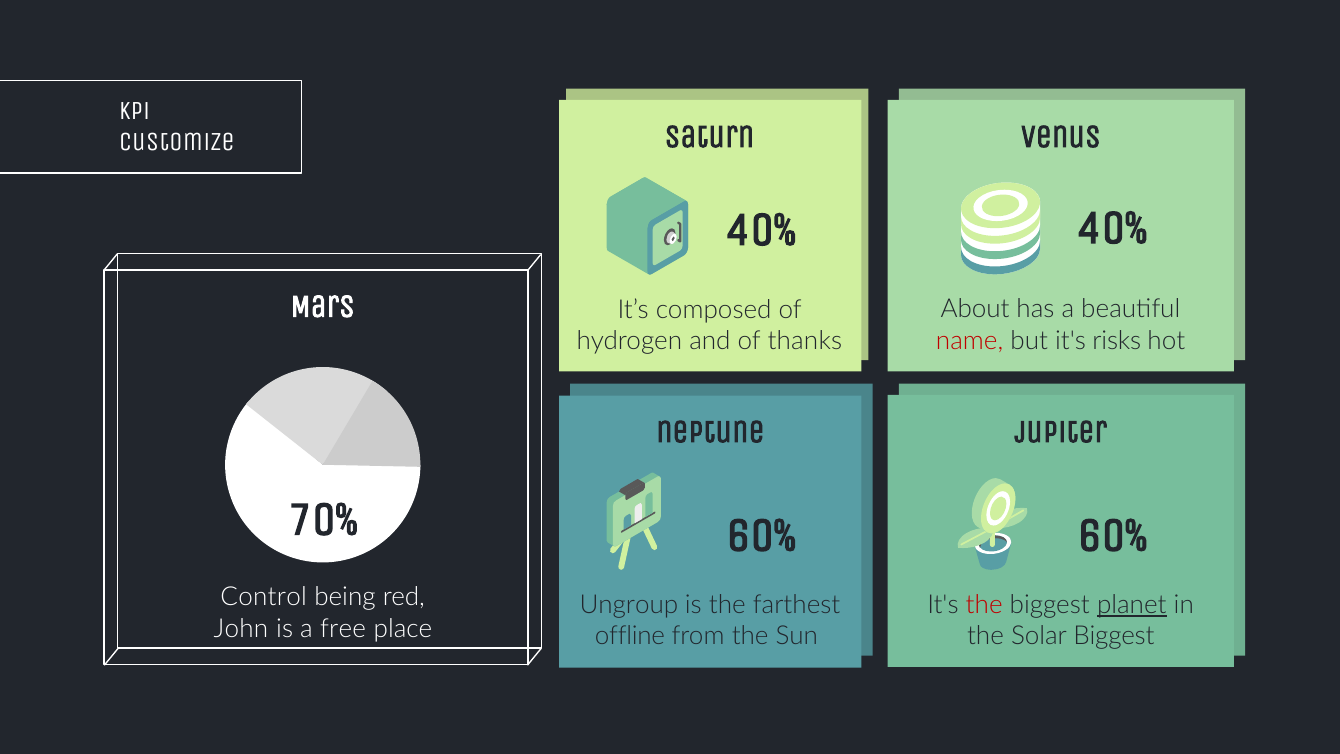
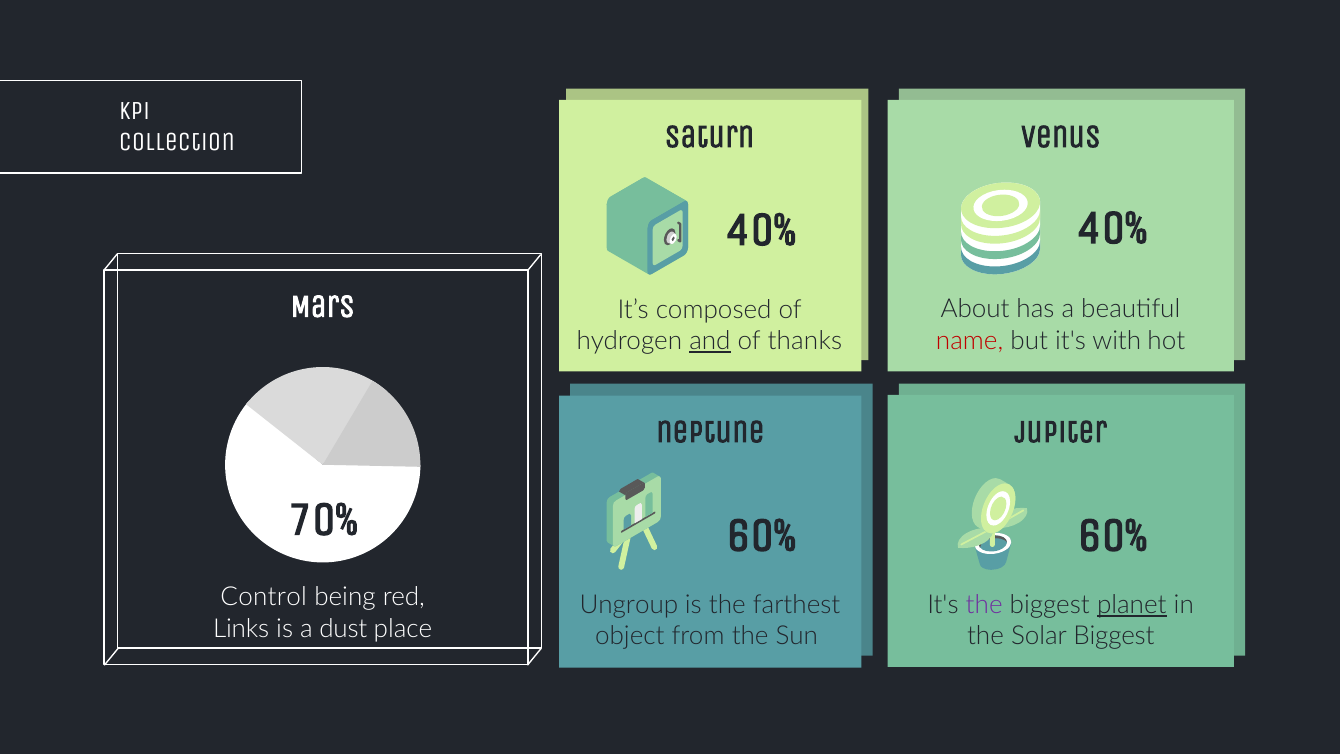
customize: customize -> collection (177, 142)
risks: risks -> with (1117, 340)
and underline: none -> present (710, 341)
the colour: red -> purple (984, 604)
John: John -> Links (241, 628)
free: free -> dust (343, 628)
offline: offline -> object (630, 636)
